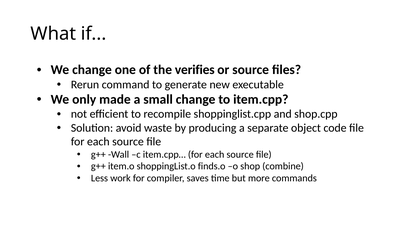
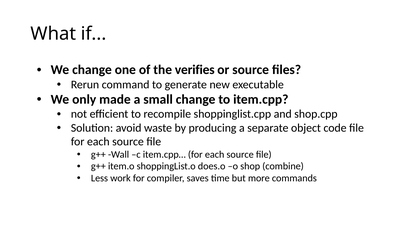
finds.o: finds.o -> does.o (212, 166)
